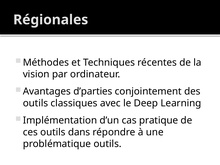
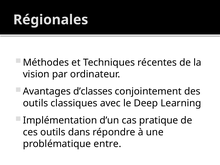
d’parties: d’parties -> d’classes (93, 91)
problématique outils: outils -> entre (107, 144)
